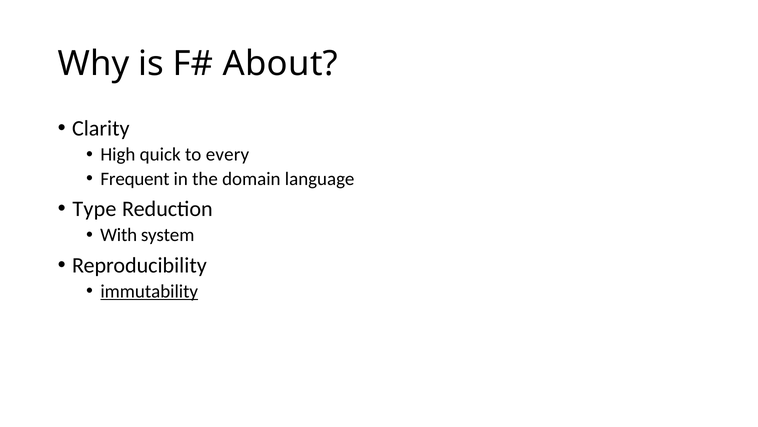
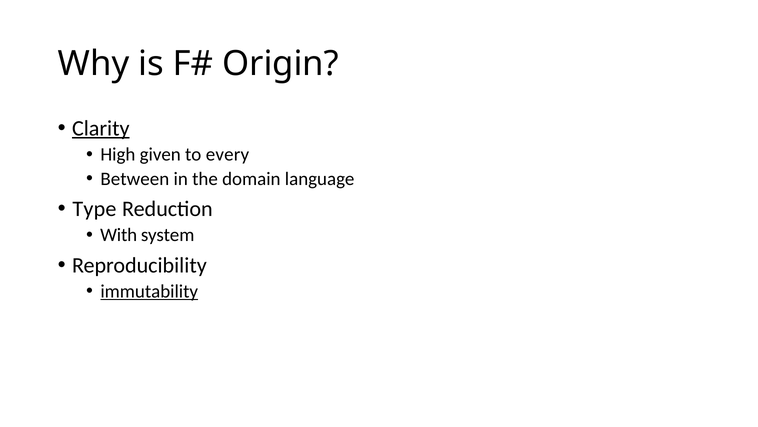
About: About -> Origin (281, 64)
Clarity underline: none -> present (101, 128)
quick: quick -> given (160, 154)
Frequent: Frequent -> Between (135, 179)
